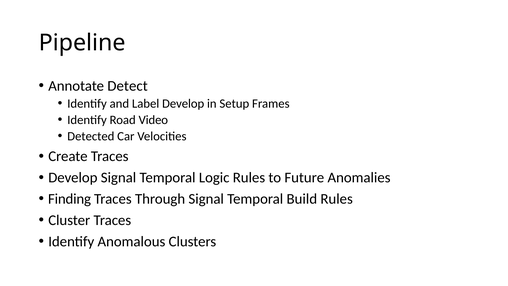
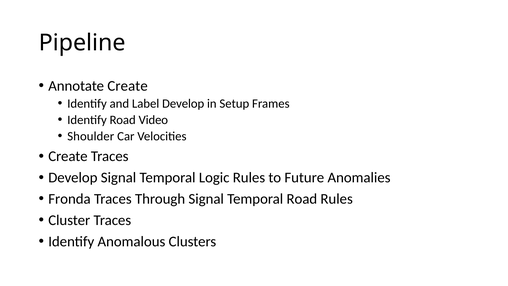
Annotate Detect: Detect -> Create (128, 86)
Detected: Detected -> Shoulder (91, 136)
Finding: Finding -> Fronda (69, 199)
Temporal Build: Build -> Road (302, 199)
